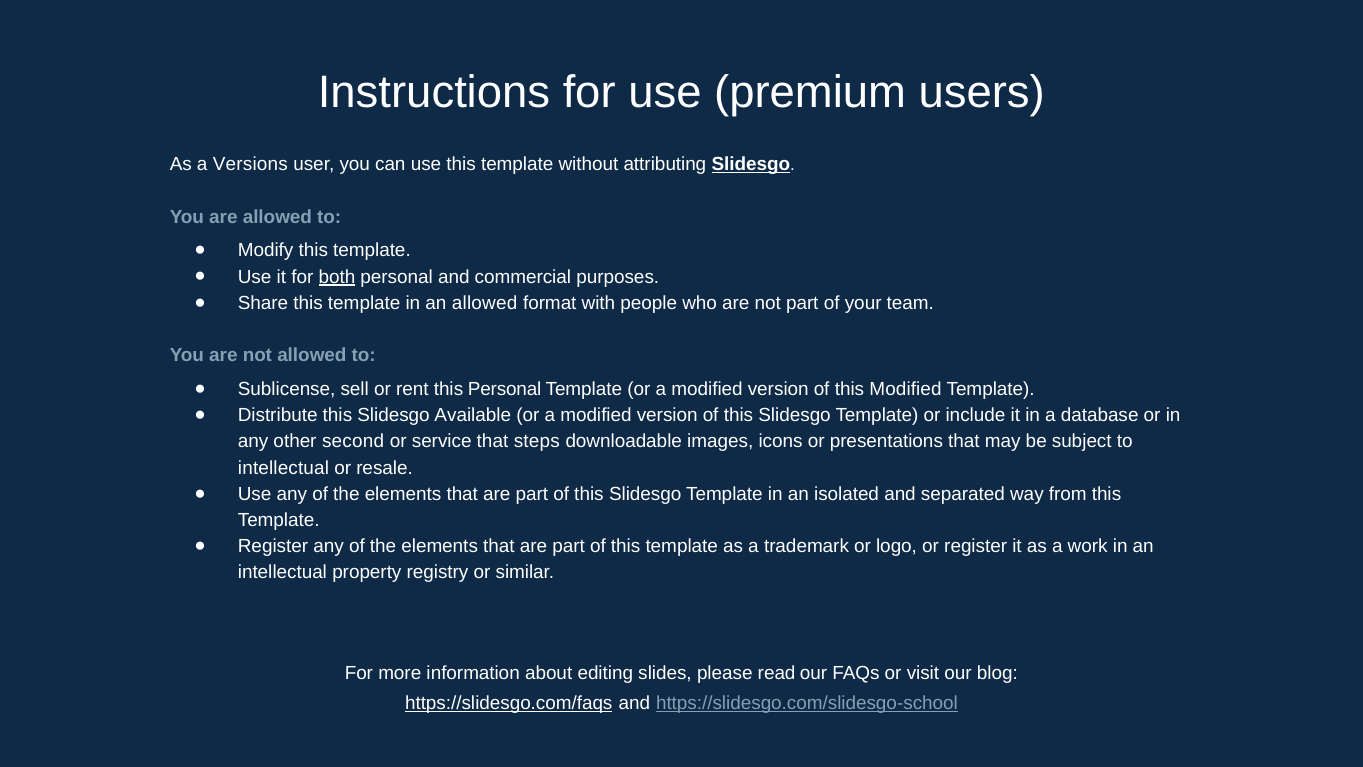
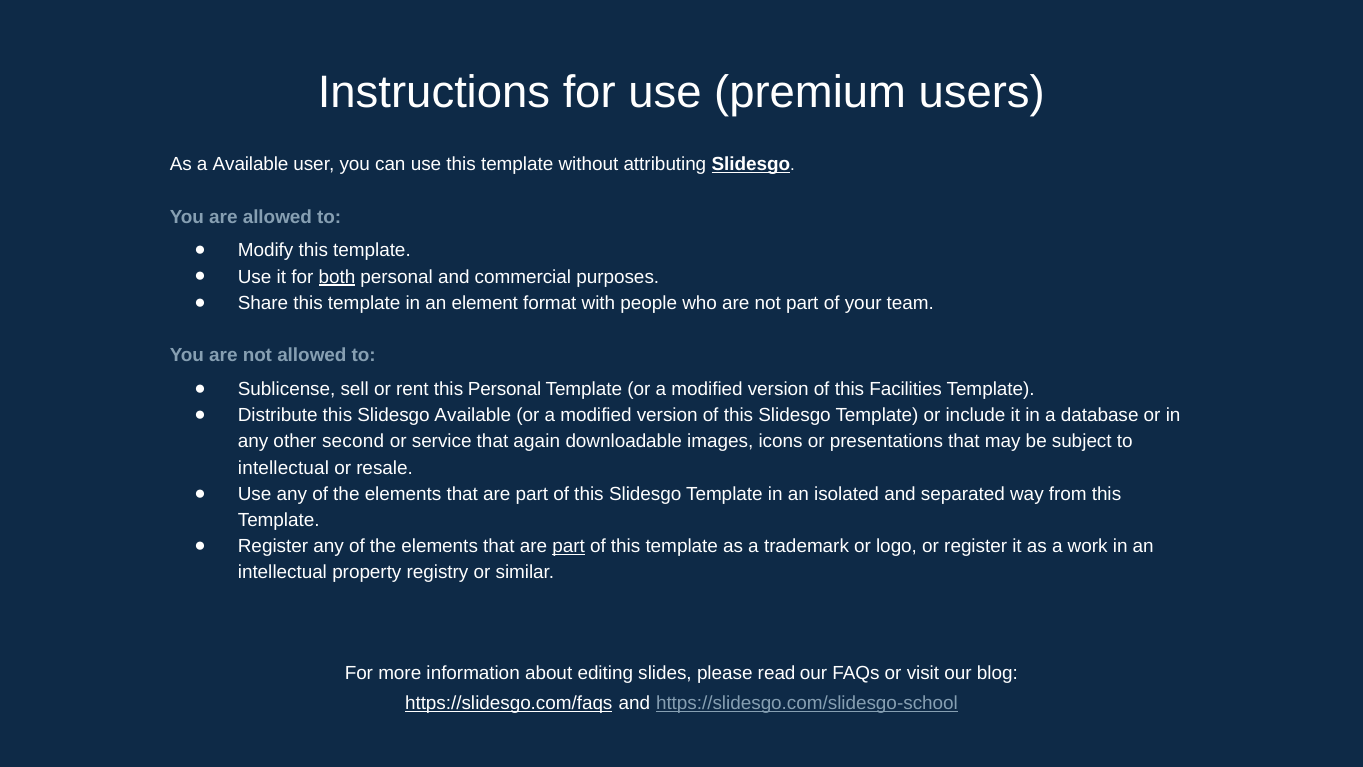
a Versions: Versions -> Available (251, 164)
an allowed: allowed -> element (485, 303)
this Modified: Modified -> Facilities (906, 389)
steps: steps -> again (537, 441)
part underline: none -> present (569, 546)
